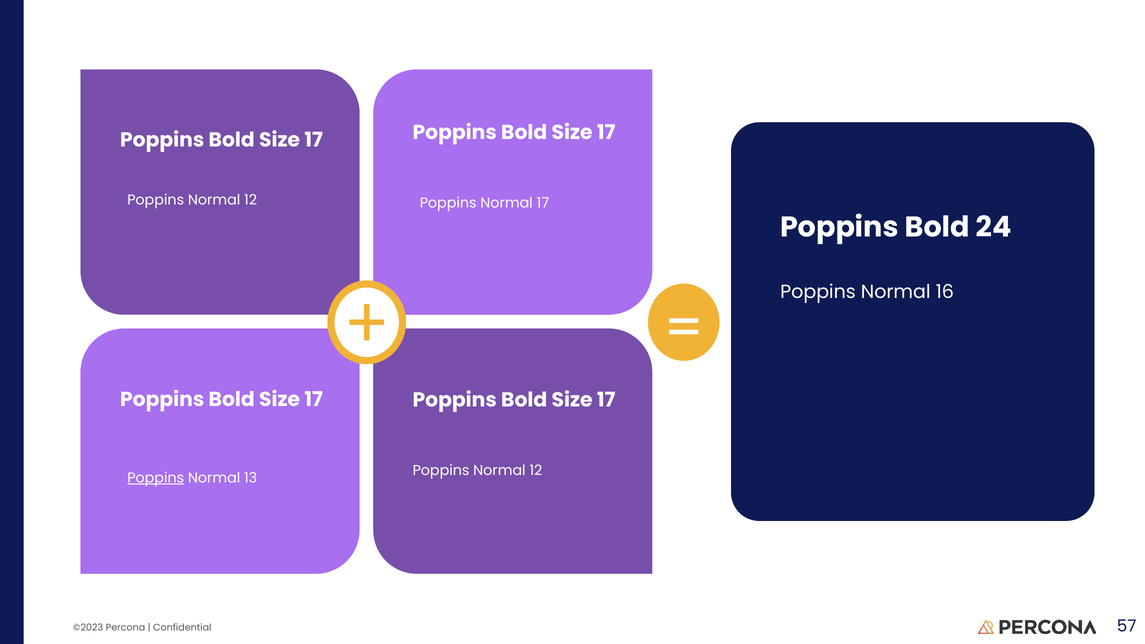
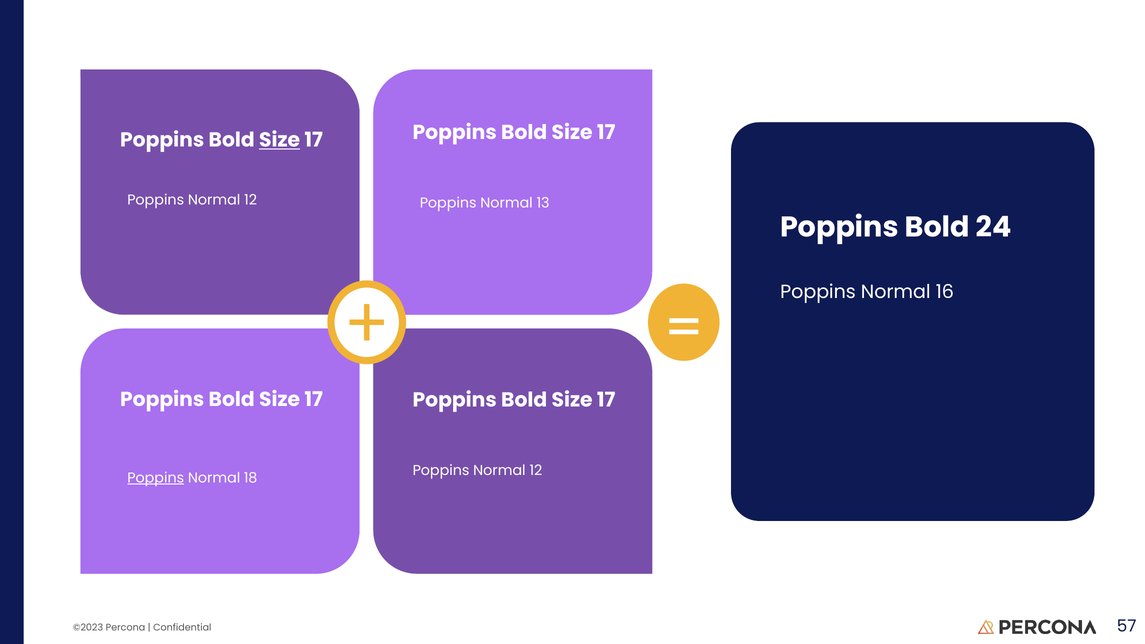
Size underline: none -> present (280, 140)
Normal 17: 17 -> 13 (543, 203)
13: 13 -> 18 (251, 478)
